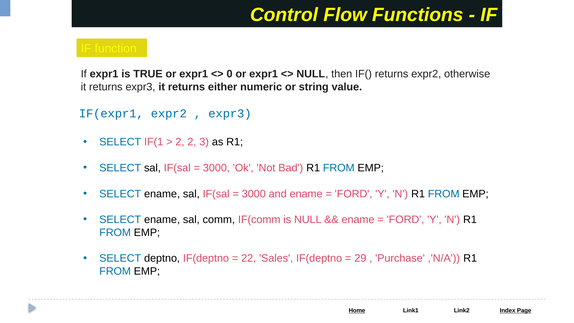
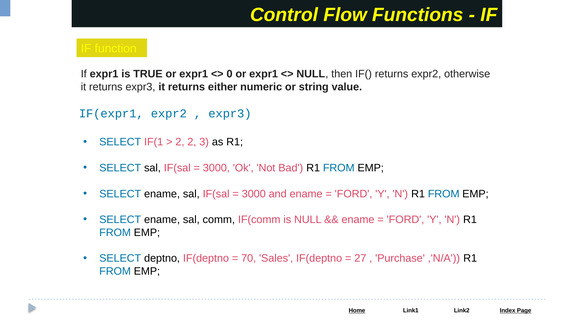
22: 22 -> 70 (249, 258)
29: 29 -> 27 (360, 258)
